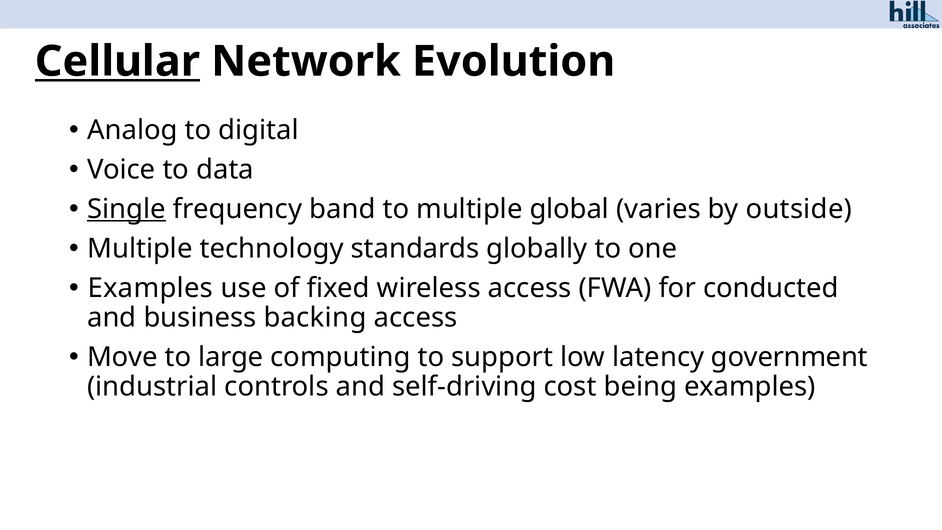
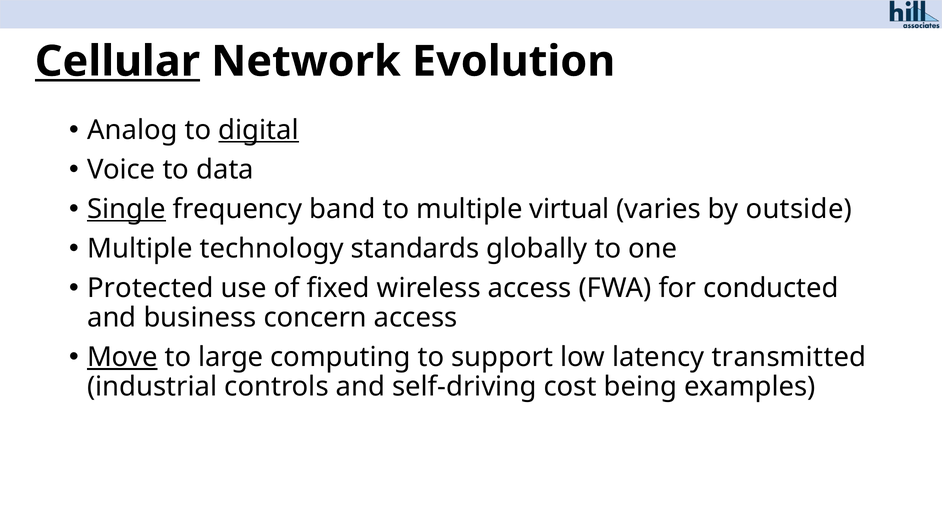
digital underline: none -> present (259, 130)
global: global -> virtual (569, 209)
Examples: Examples -> Protected (150, 288)
backing: backing -> concern (315, 318)
Move underline: none -> present (122, 357)
government: government -> transmitted (789, 357)
